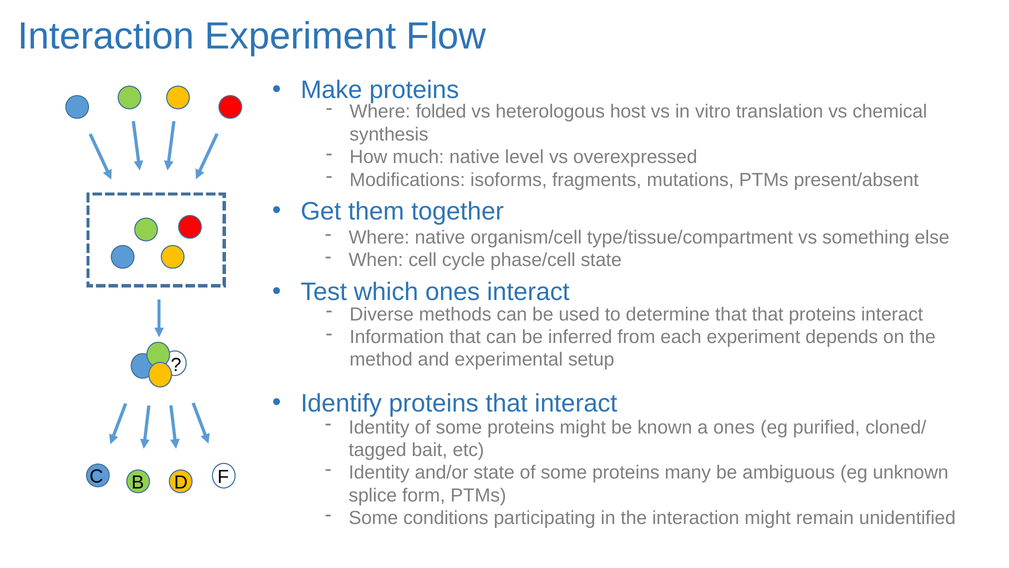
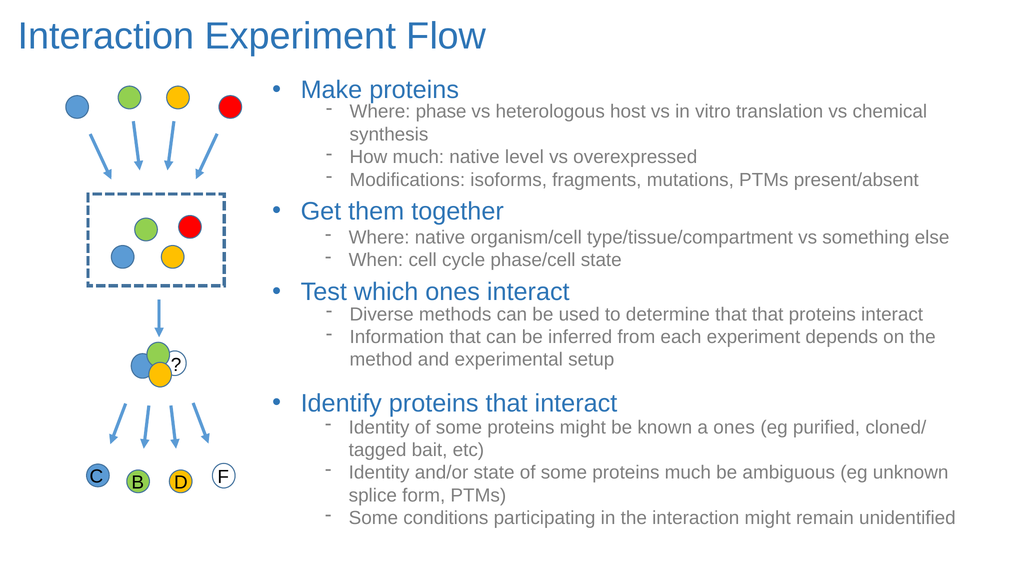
folded: folded -> phase (441, 112)
proteins many: many -> much (688, 472)
